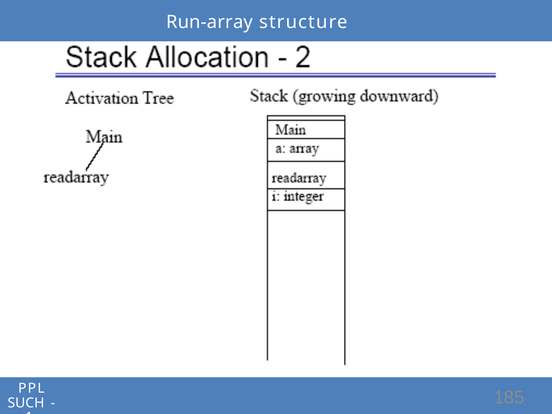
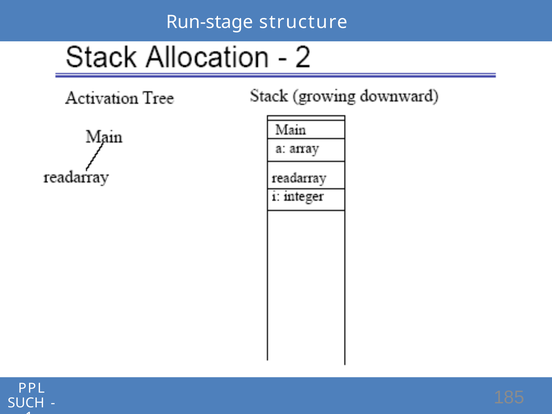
Run-array: Run-array -> Run-stage (210, 22)
